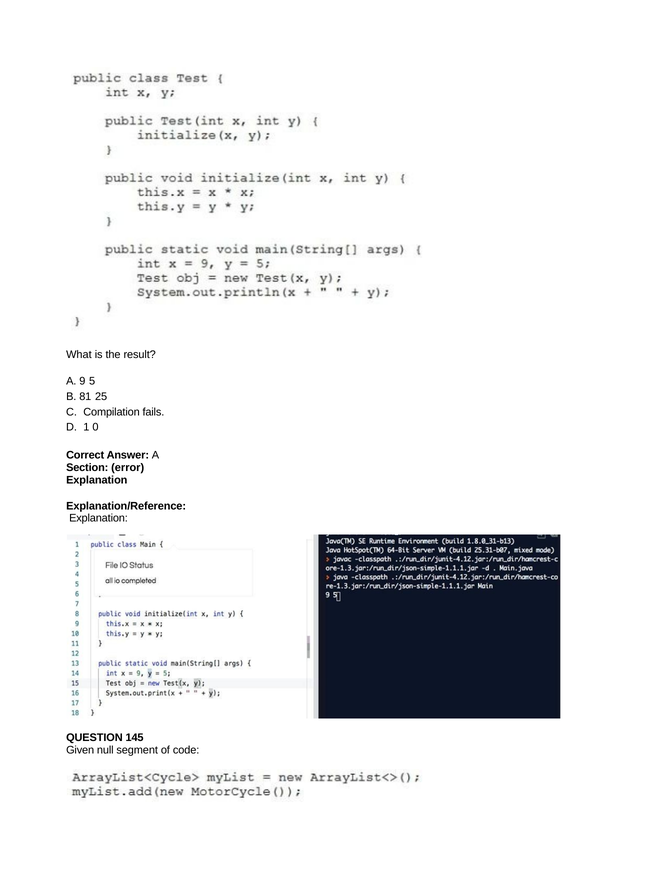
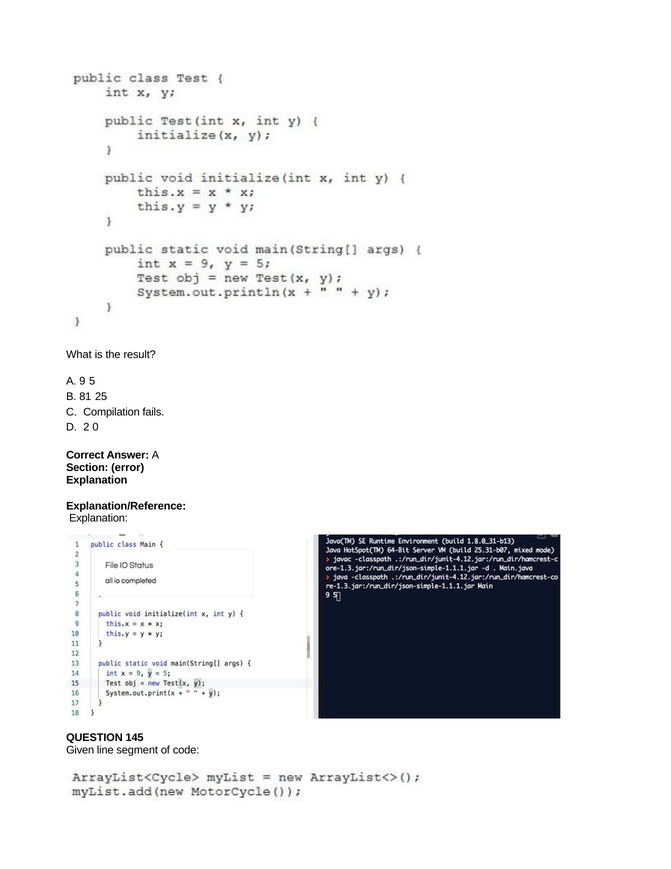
1: 1 -> 2 (86, 427)
null: null -> line (105, 750)
